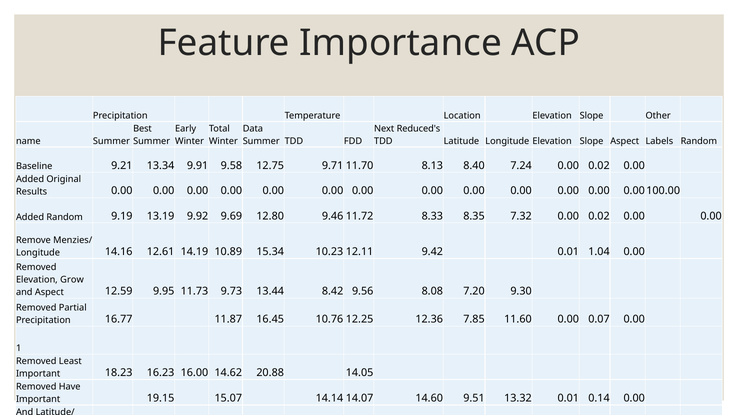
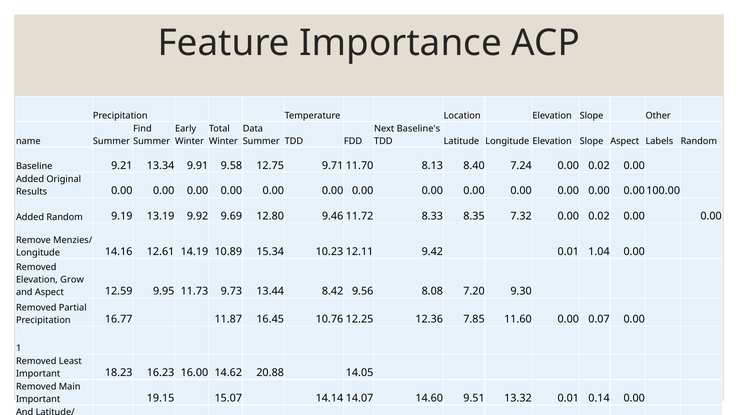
Best: Best -> Find (142, 129)
Reduced's: Reduced's -> Baseline's (418, 129)
Have: Have -> Main (70, 387)
